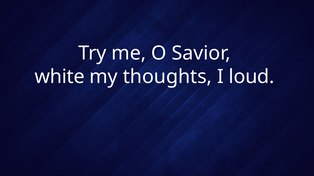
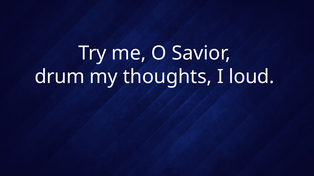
white: white -> drum (60, 77)
